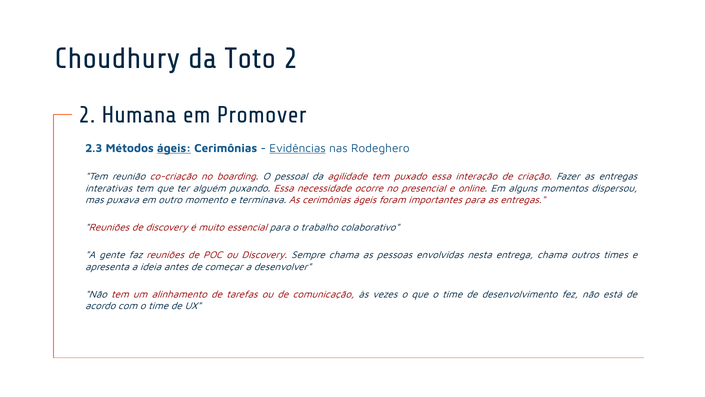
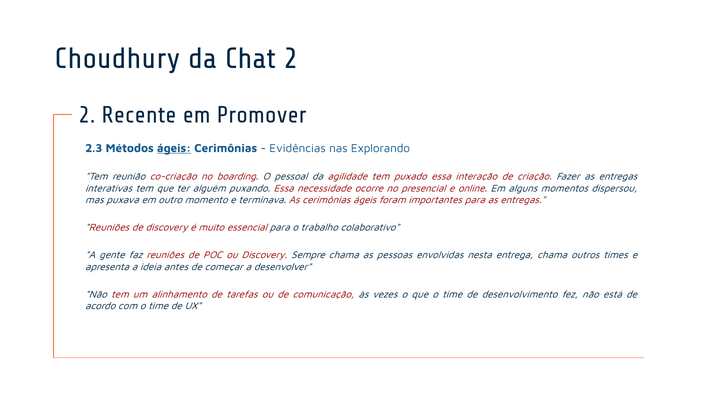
Toto: Toto -> Chat (251, 58)
Humana: Humana -> Recente (139, 115)
Evidências underline: present -> none (298, 148)
Rodeghero: Rodeghero -> Explorando (380, 148)
